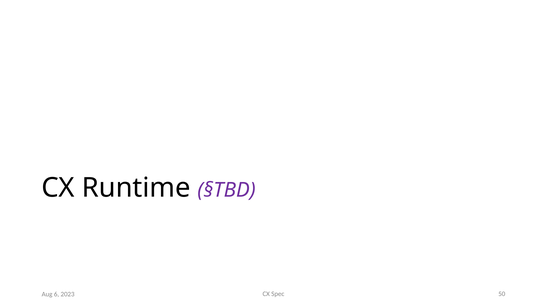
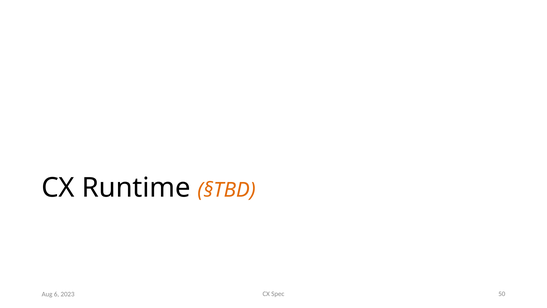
§TBD colour: purple -> orange (227, 190)
